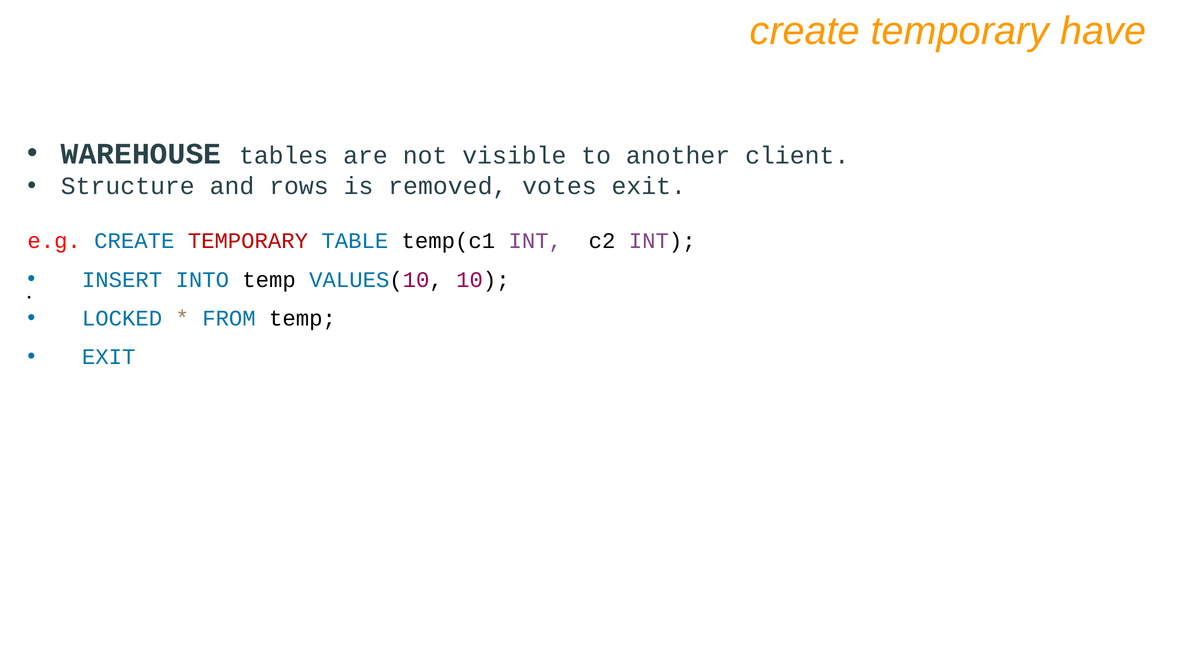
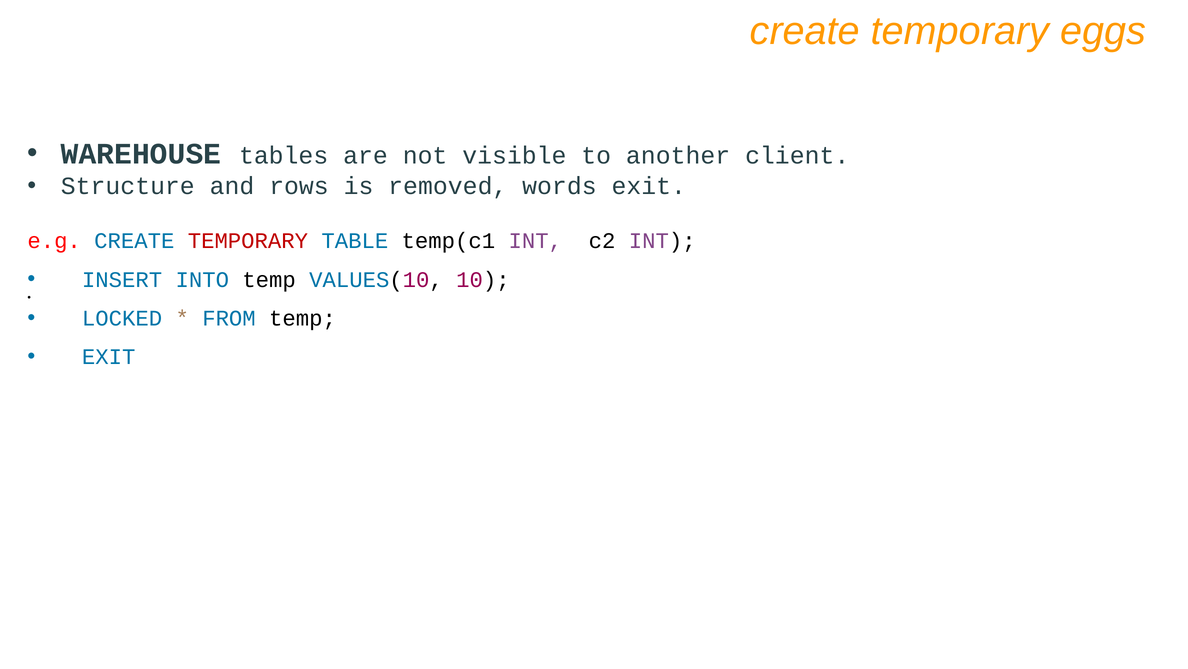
have: have -> eggs (1103, 31)
votes: votes -> words (559, 186)
